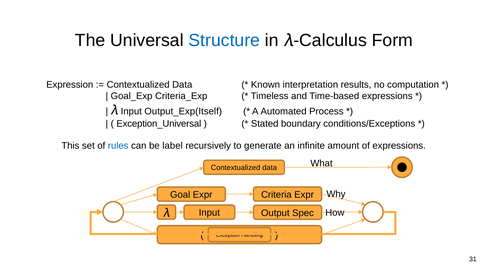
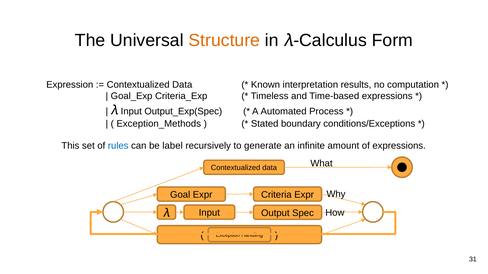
Structure colour: blue -> orange (224, 40)
Output_Exp(Itself: Output_Exp(Itself -> Output_Exp(Spec (183, 112)
Exception_Universal: Exception_Universal -> Exception_Methods (159, 124)
